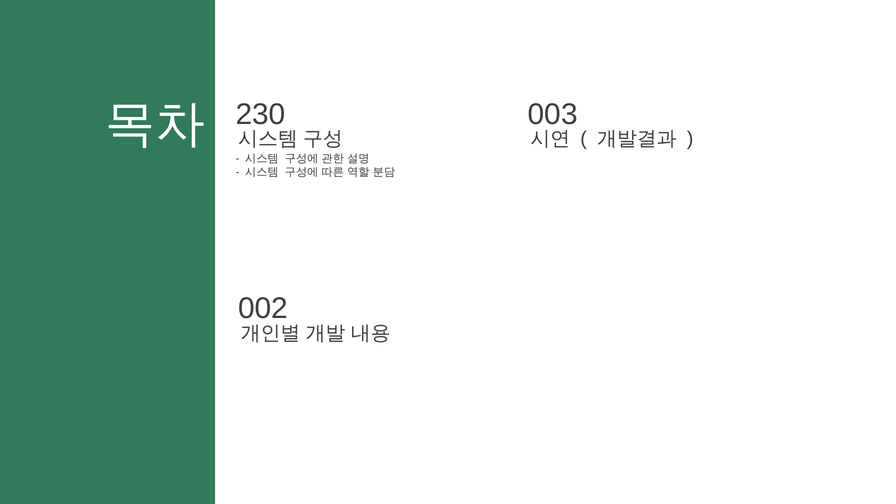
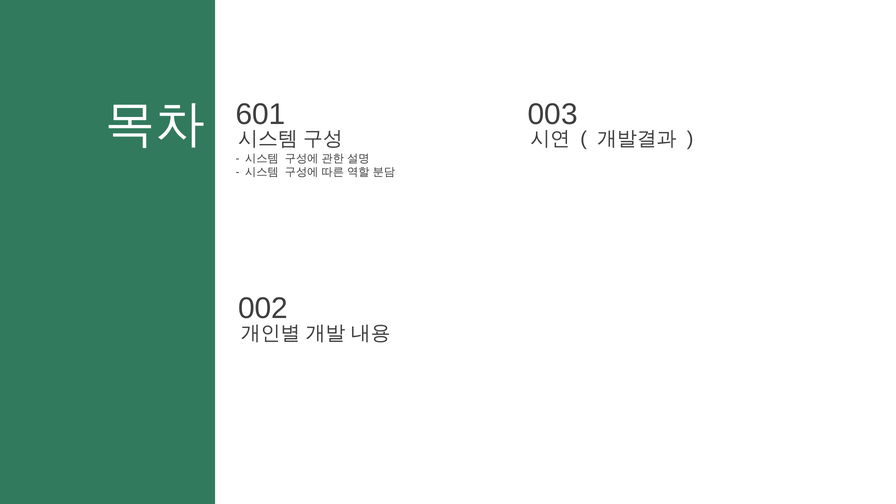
230: 230 -> 601 (261, 114)
